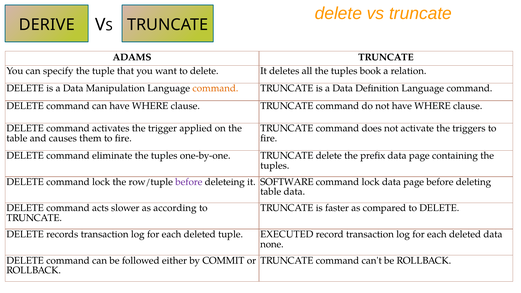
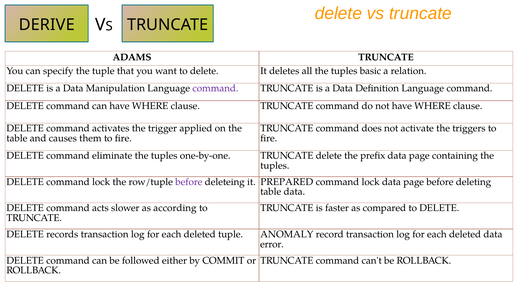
book: book -> basic (370, 71)
command colour: orange -> purple (215, 88)
SOFTWARE: SOFTWARE -> PREPARED (287, 182)
EXECUTED: EXECUTED -> ANOMALY (287, 234)
none: none -> error (272, 244)
